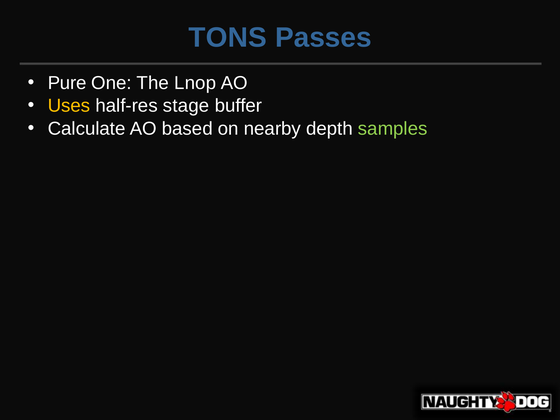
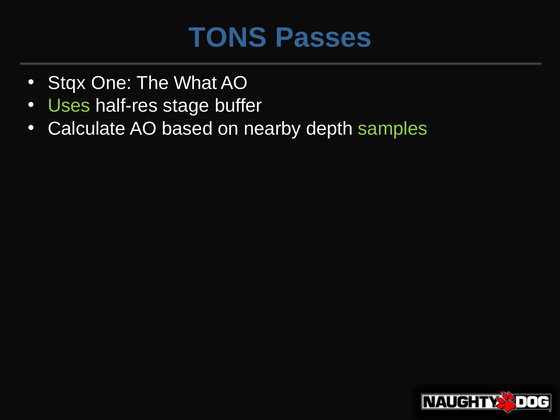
Pure: Pure -> Stqx (67, 83)
Lnop: Lnop -> What (195, 83)
Uses colour: yellow -> light green (69, 106)
